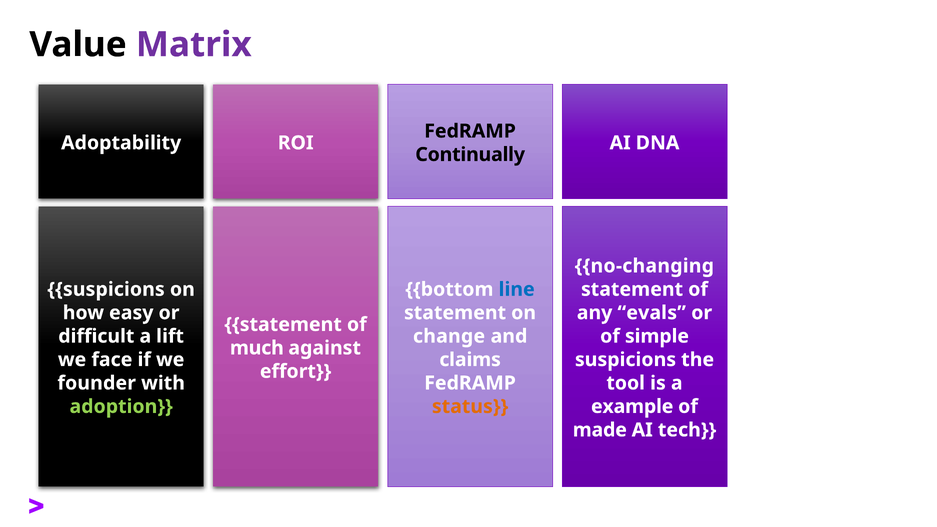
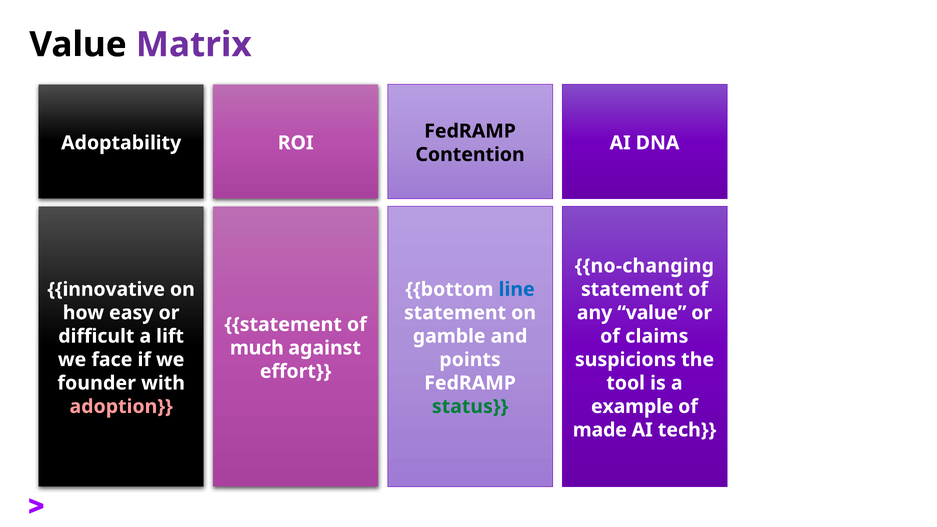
Continually: Continually -> Contention (470, 155)
suspicions: suspicions -> innovative (106, 289)
any evals: evals -> value (652, 313)
change: change -> gamble (449, 336)
simple: simple -> claims (657, 336)
claims: claims -> points (470, 360)
adoption colour: light green -> pink (121, 407)
status colour: orange -> green (470, 407)
